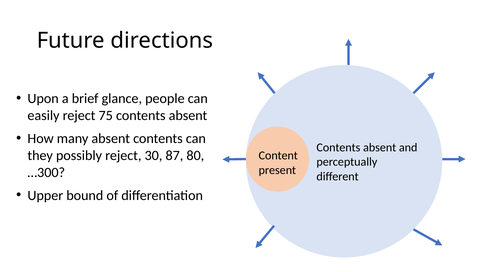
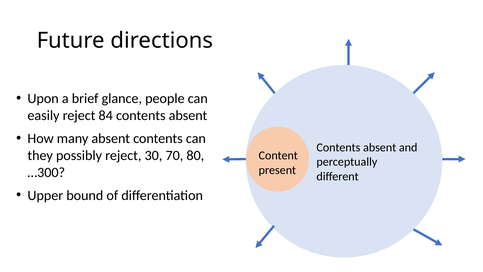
75: 75 -> 84 (106, 115)
87: 87 -> 70 (174, 155)
